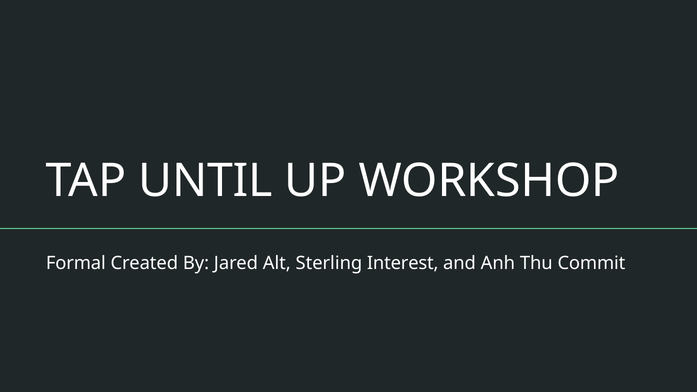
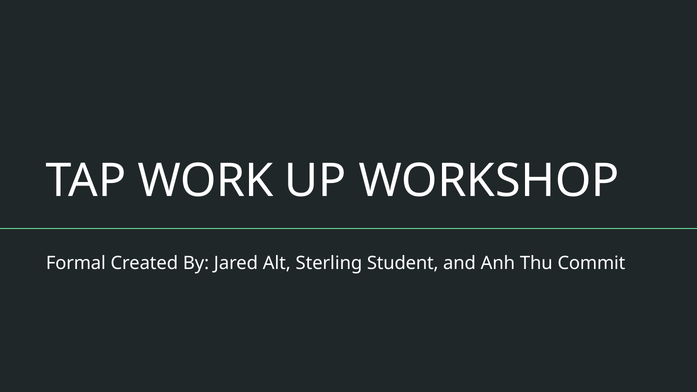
UNTIL: UNTIL -> WORK (206, 181)
Interest: Interest -> Student (403, 263)
